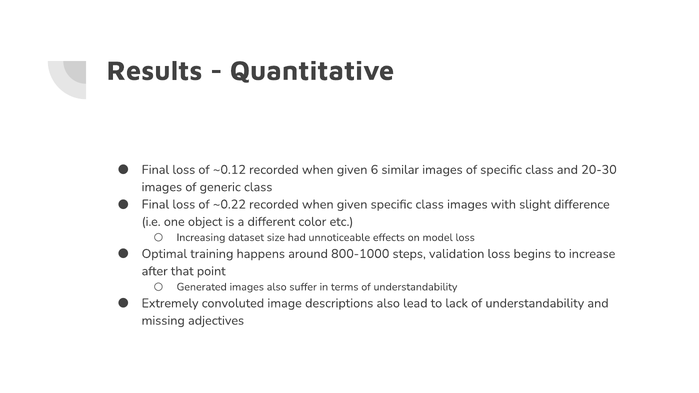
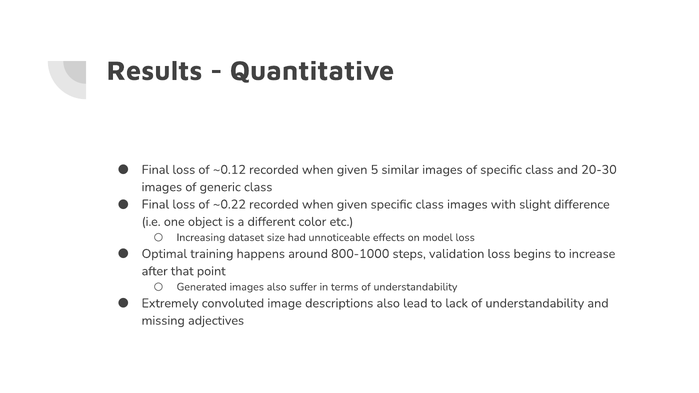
6: 6 -> 5 (374, 170)
